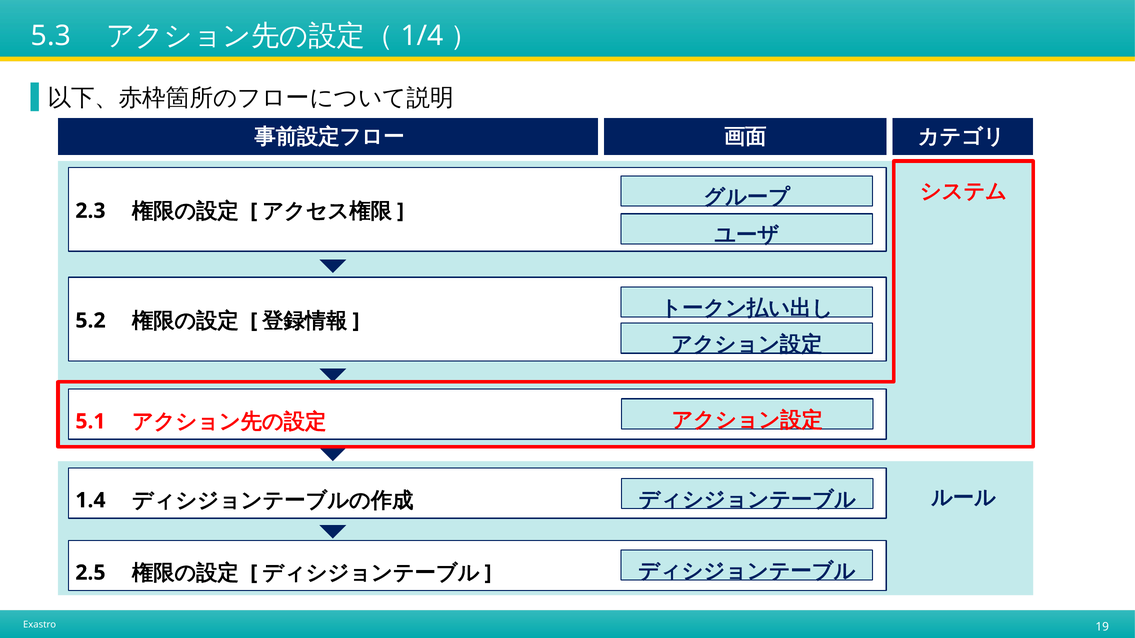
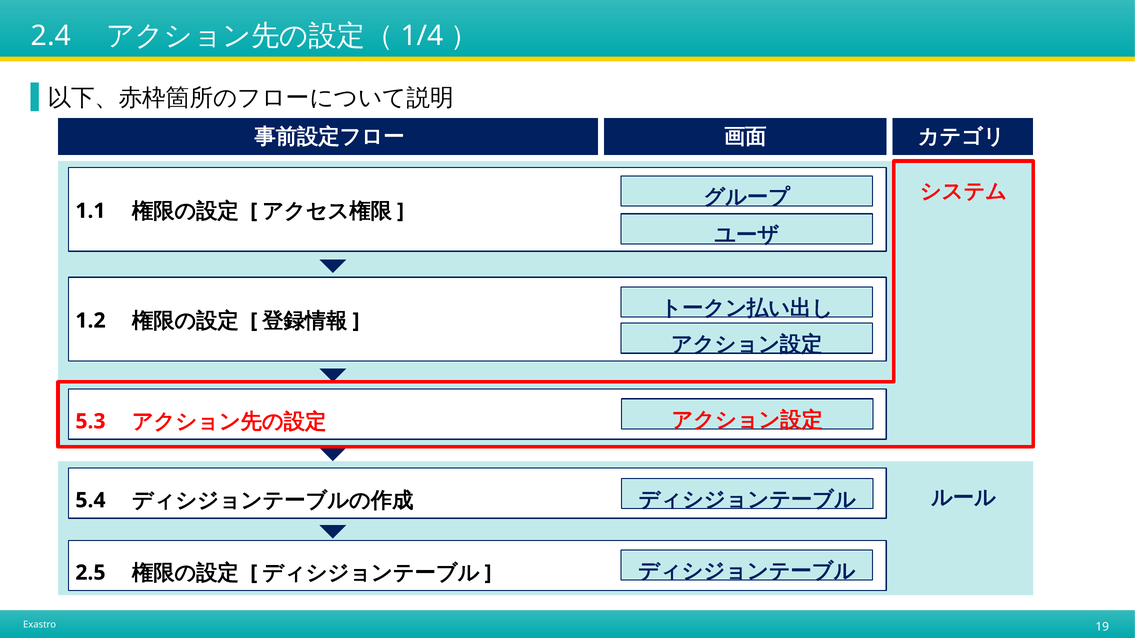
5.3: 5.3 -> 2.4 (51, 36)
2.3: 2.3 -> 1.1 (90, 211)
5.2: 5.2 -> 1.2 (90, 321)
5.1: 5.1 -> 5.3 (90, 422)
1.4: 1.4 -> 5.4 (90, 501)
